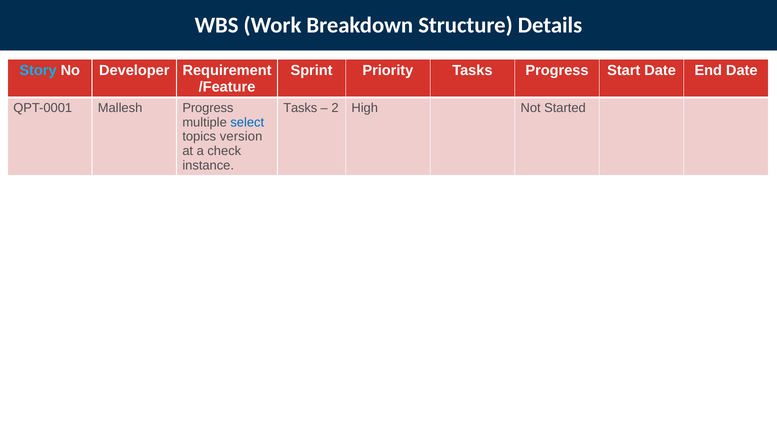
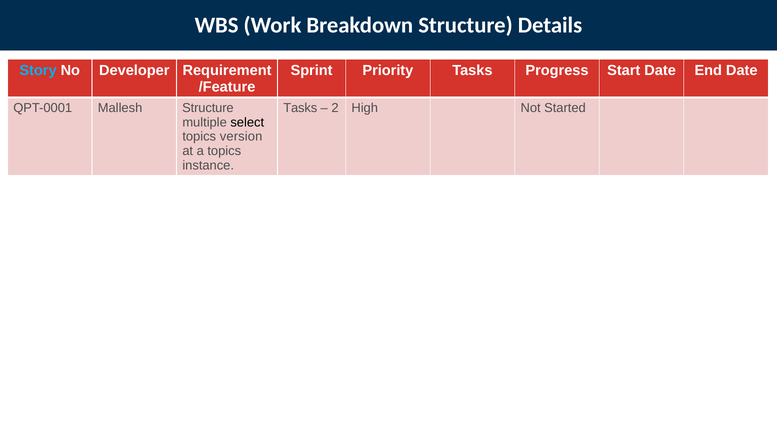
Mallesh Progress: Progress -> Structure (208, 108)
select colour: blue -> black (247, 122)
a check: check -> topics (224, 151)
